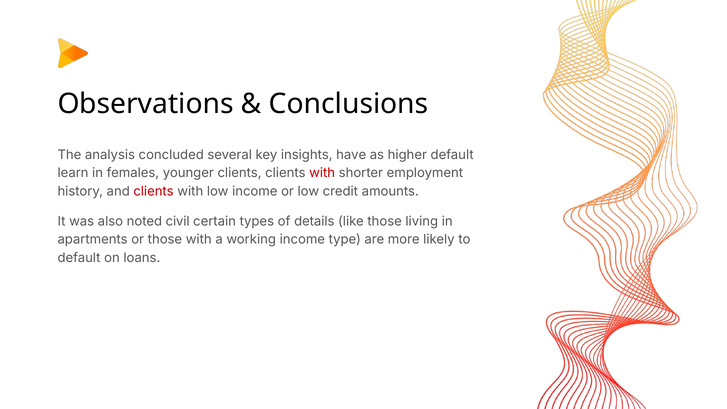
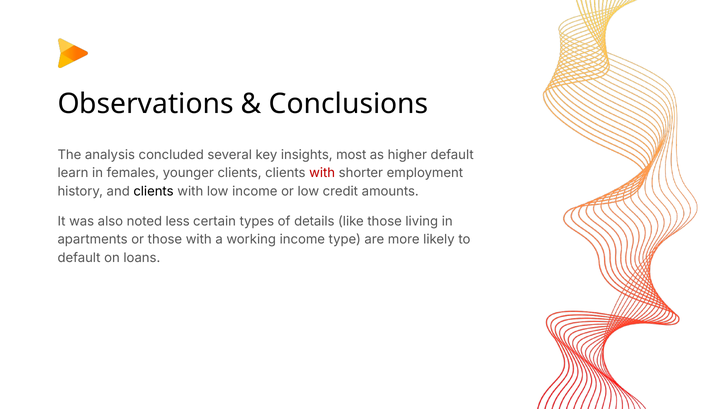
have: have -> most (351, 155)
clients colour: red -> black (154, 191)
civil: civil -> less (178, 221)
